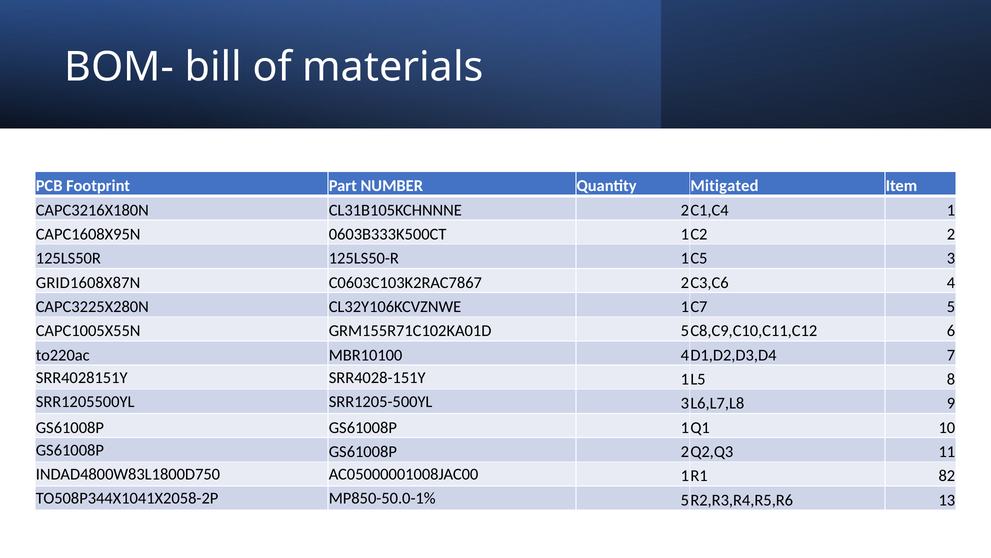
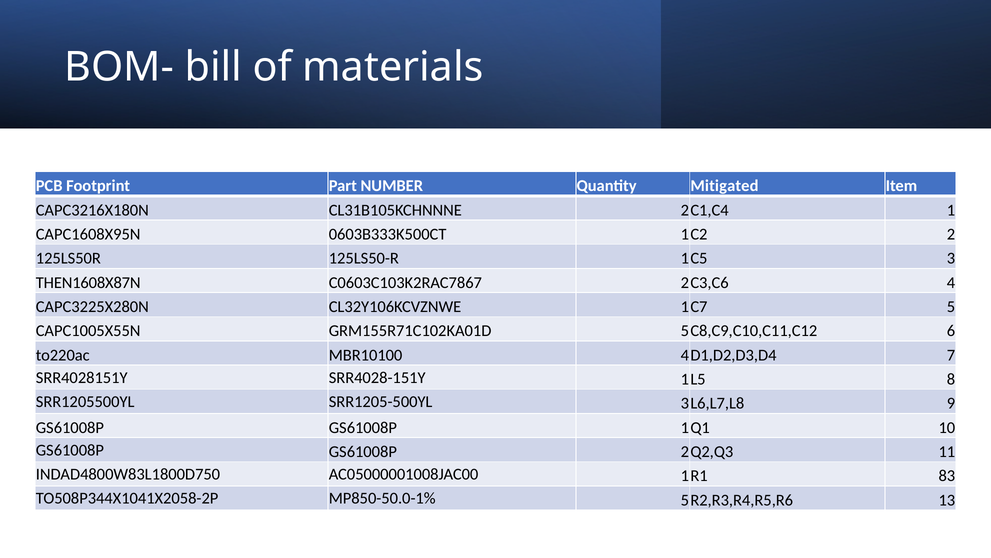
GRID1608X87N: GRID1608X87N -> THEN1608X87N (88, 282)
82: 82 -> 83 (947, 476)
